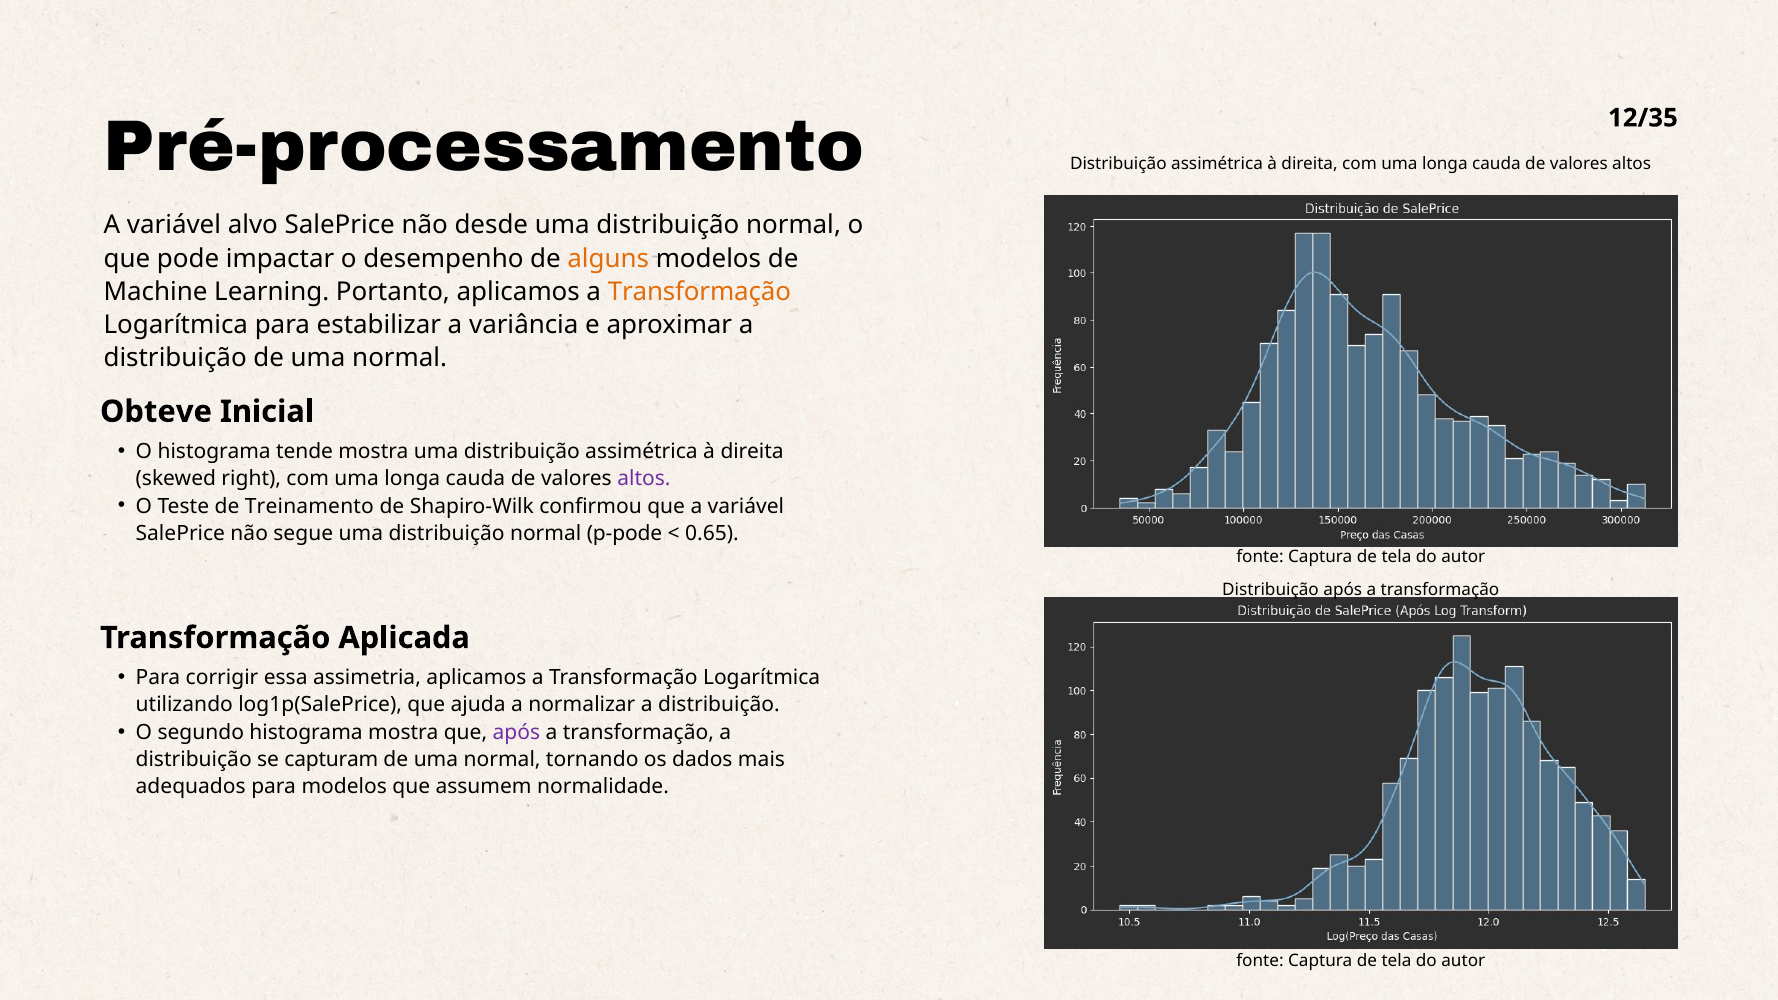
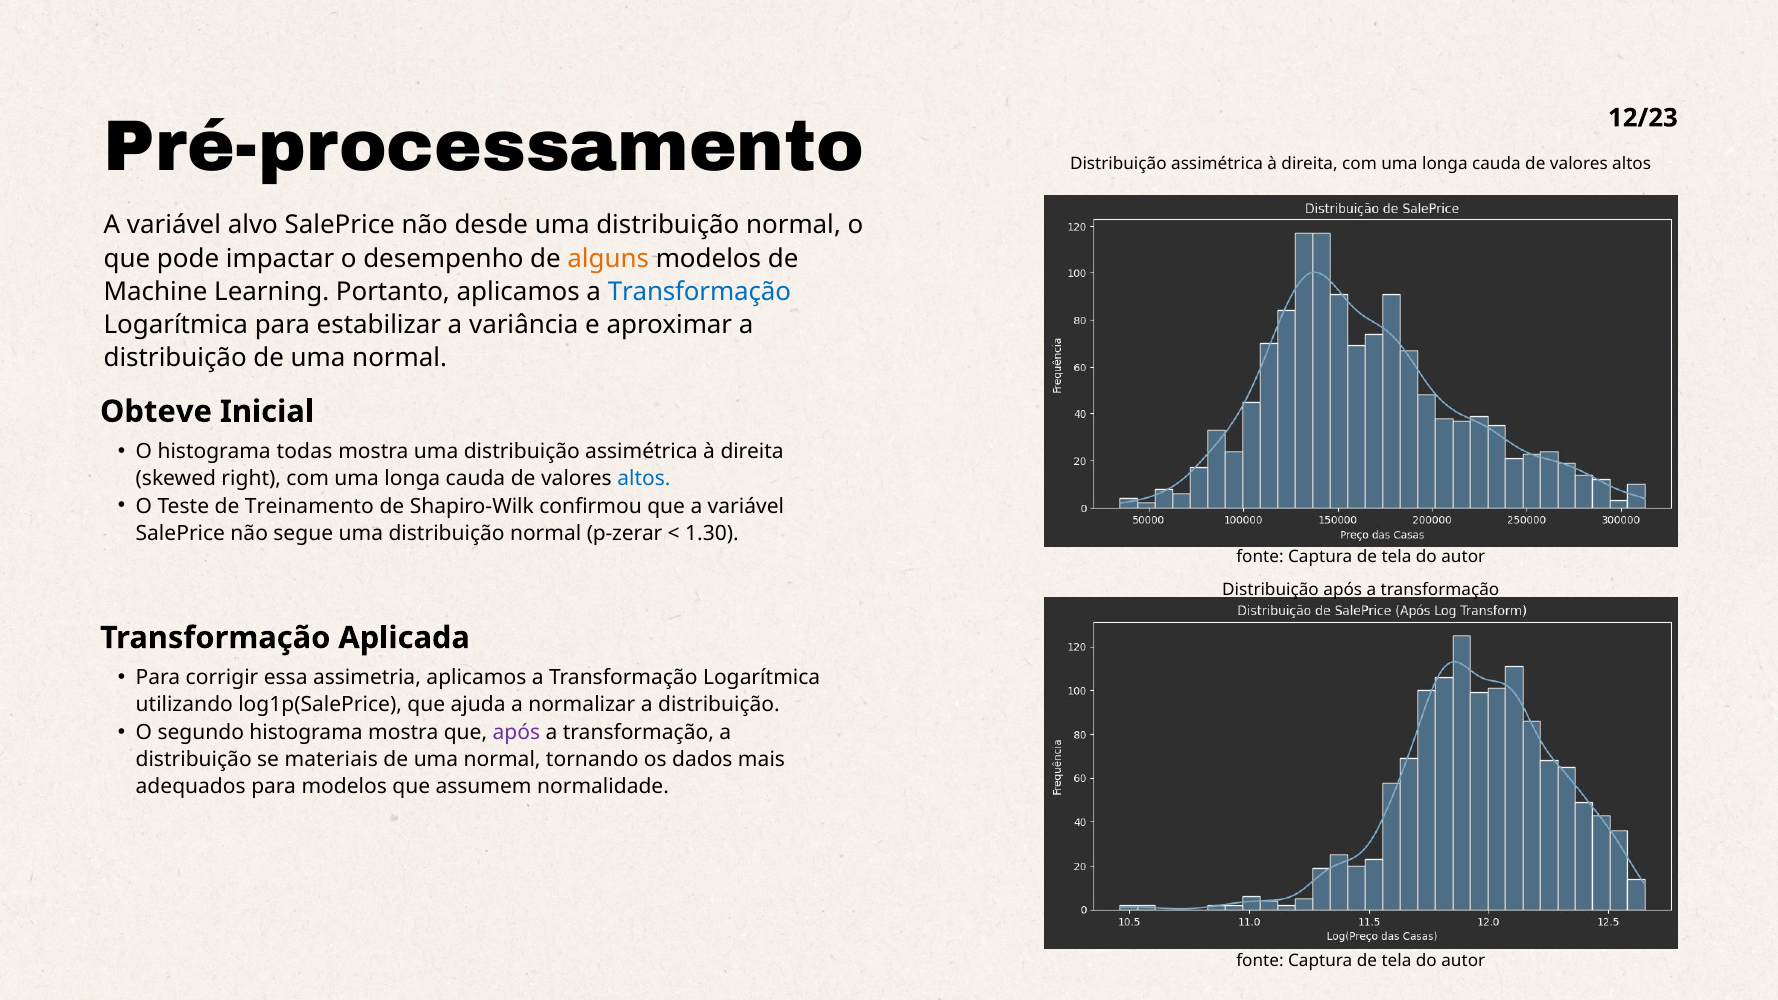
12/35: 12/35 -> 12/23 (1643, 118)
Transformação colour: orange -> blue (699, 292)
tende: tende -> todas (304, 452)
altos colour: purple -> blue (644, 479)
p-pode: p-pode -> p-zerar (625, 533)
0.65: 0.65 -> 1.30 (712, 533)
capturam: capturam -> materiais (331, 760)
